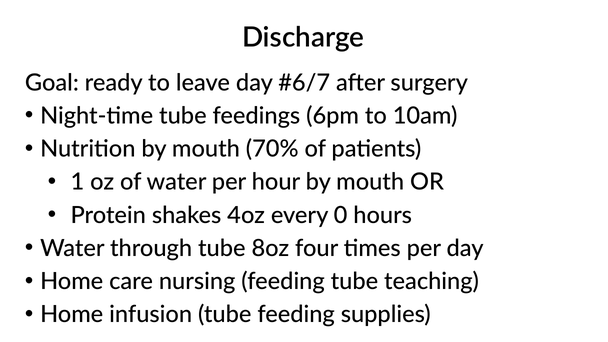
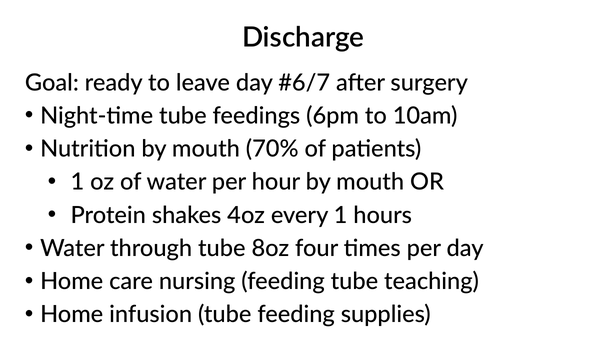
every 0: 0 -> 1 (341, 215)
